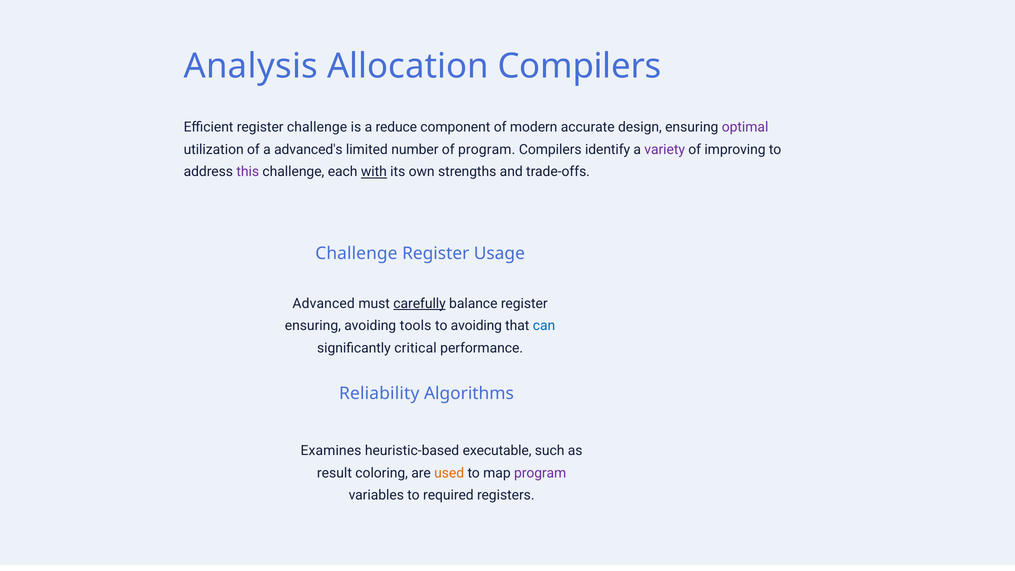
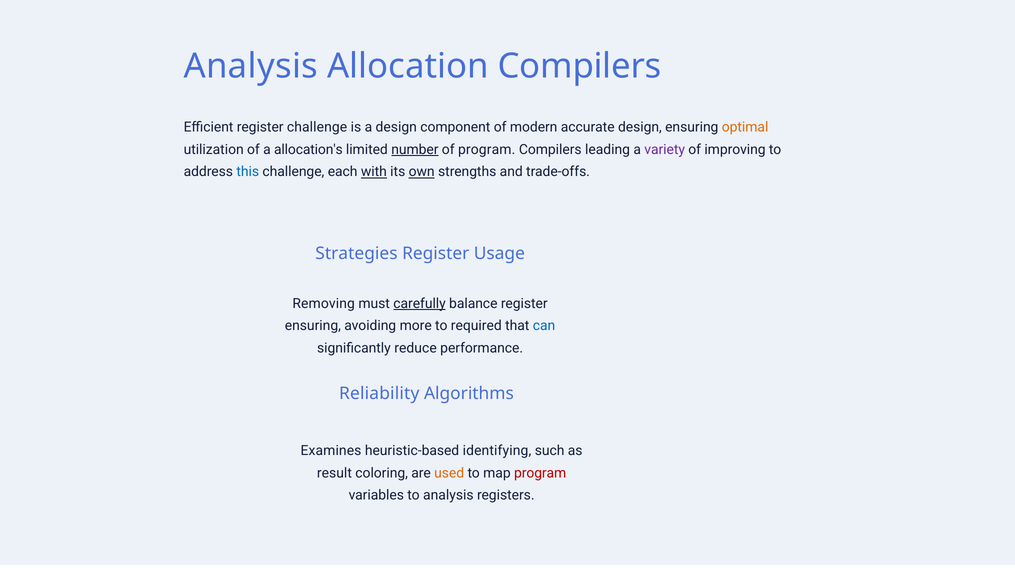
a reduce: reduce -> design (396, 127)
optimal colour: purple -> orange (745, 127)
advanced's: advanced's -> allocation's (308, 150)
number underline: none -> present (415, 150)
identify: identify -> leading (608, 150)
this colour: purple -> blue (248, 172)
own underline: none -> present (422, 172)
Challenge: Challenge -> Strategies (356, 253)
Advanced: Advanced -> Removing (324, 303)
tools: tools -> more (416, 326)
to avoiding: avoiding -> required (476, 326)
critical: critical -> reduce (416, 348)
executable: executable -> identifying (497, 451)
program colour: purple -> red (540, 473)
to required: required -> analysis (448, 495)
